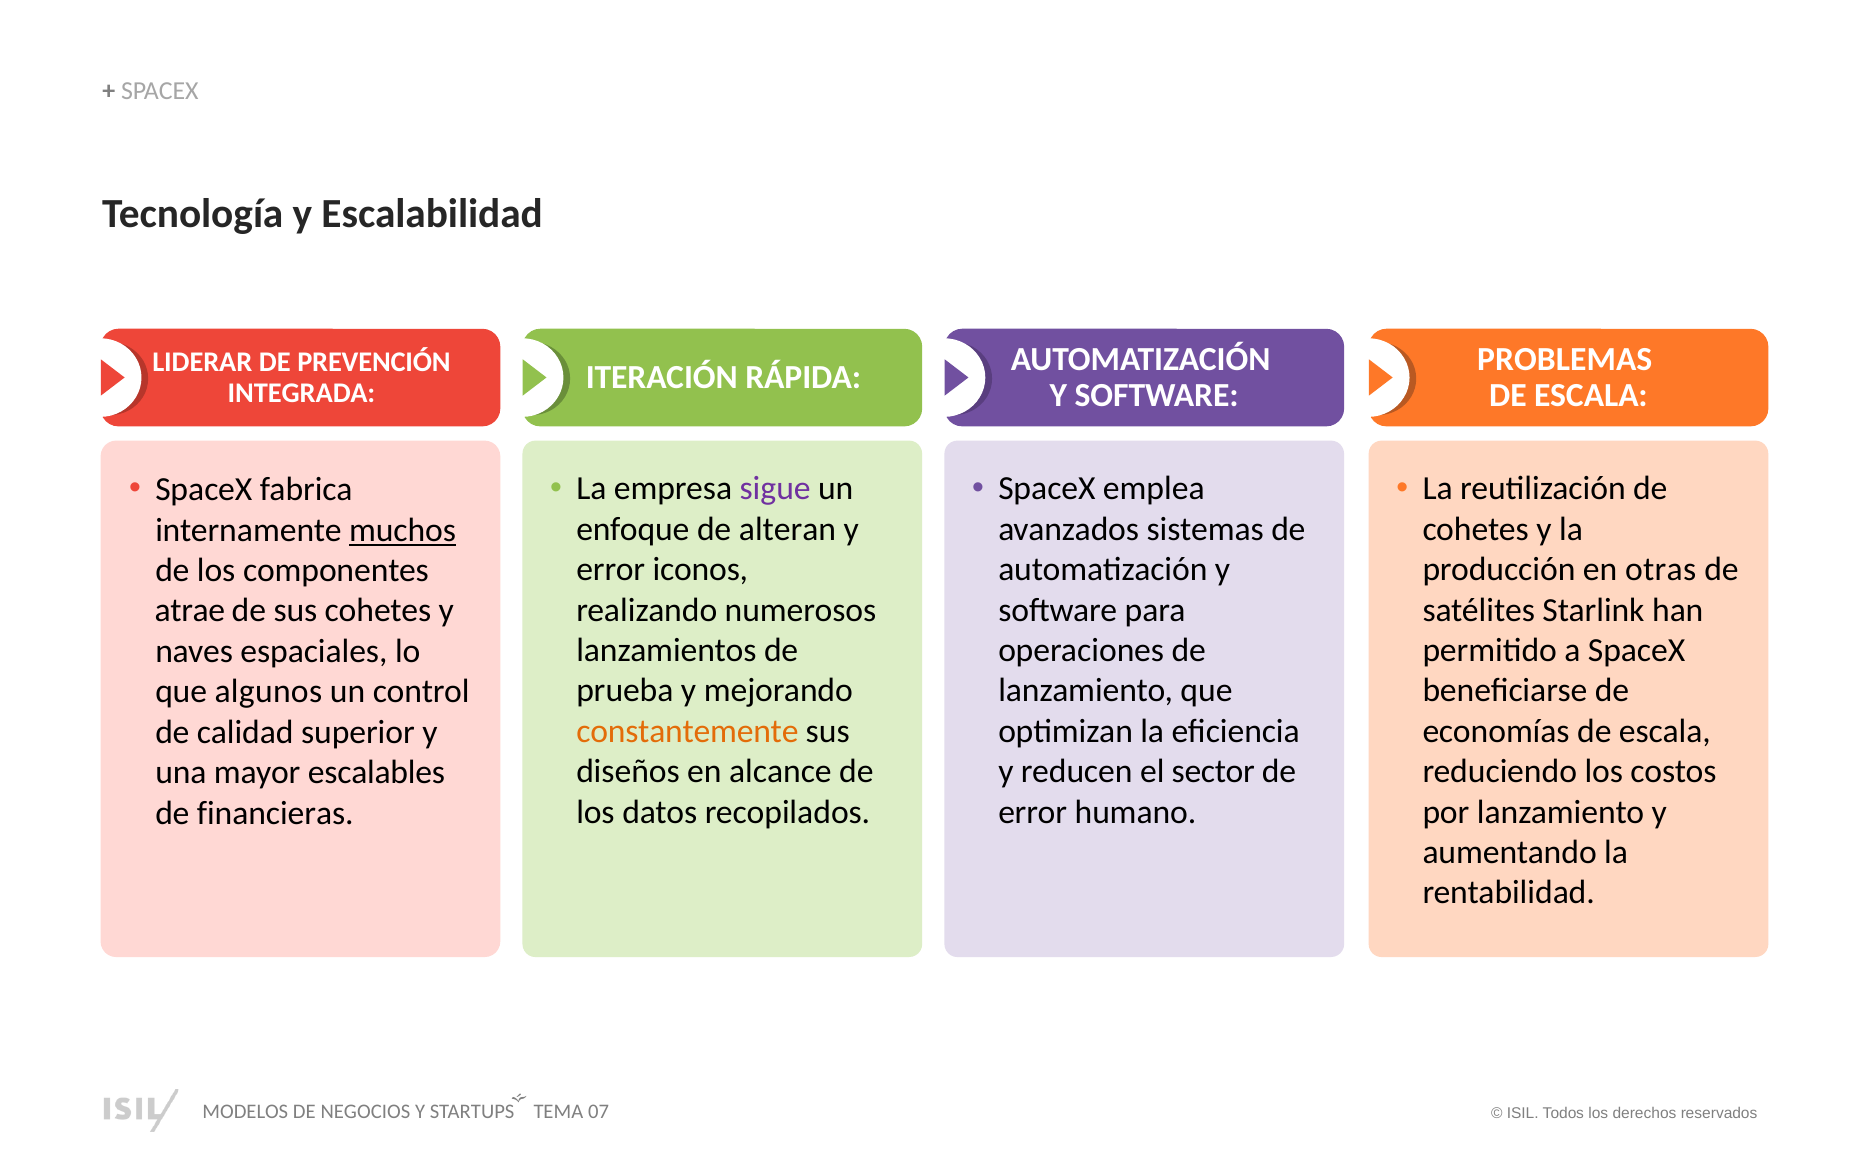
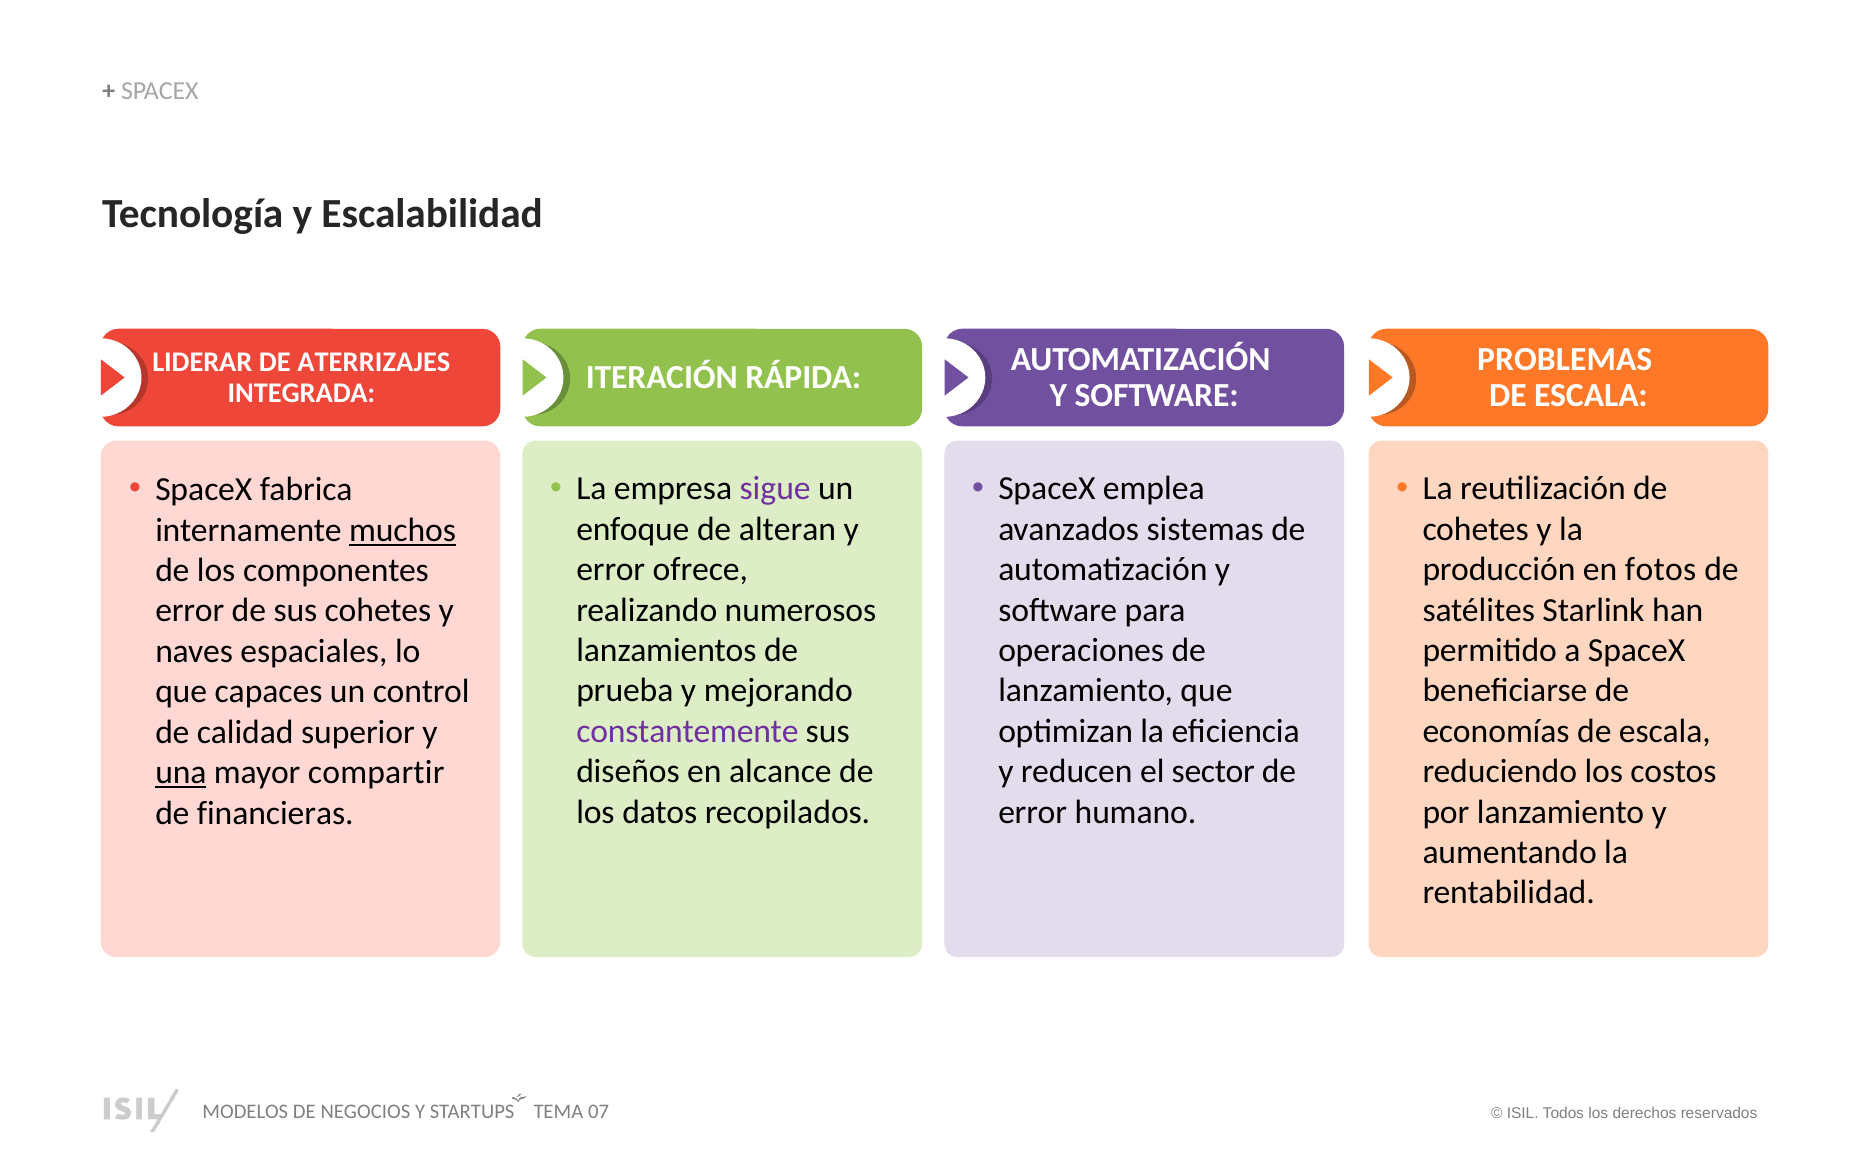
PREVENCIÓN: PREVENCIÓN -> ATERRIZAJES (374, 362)
iconos: iconos -> ofrece (700, 570)
otras: otras -> fotos (1661, 570)
atrae: atrae -> error (190, 611)
algunos: algunos -> capaces (269, 692)
constantemente colour: orange -> purple (687, 731)
una underline: none -> present (181, 772)
escalables: escalables -> compartir (376, 772)
